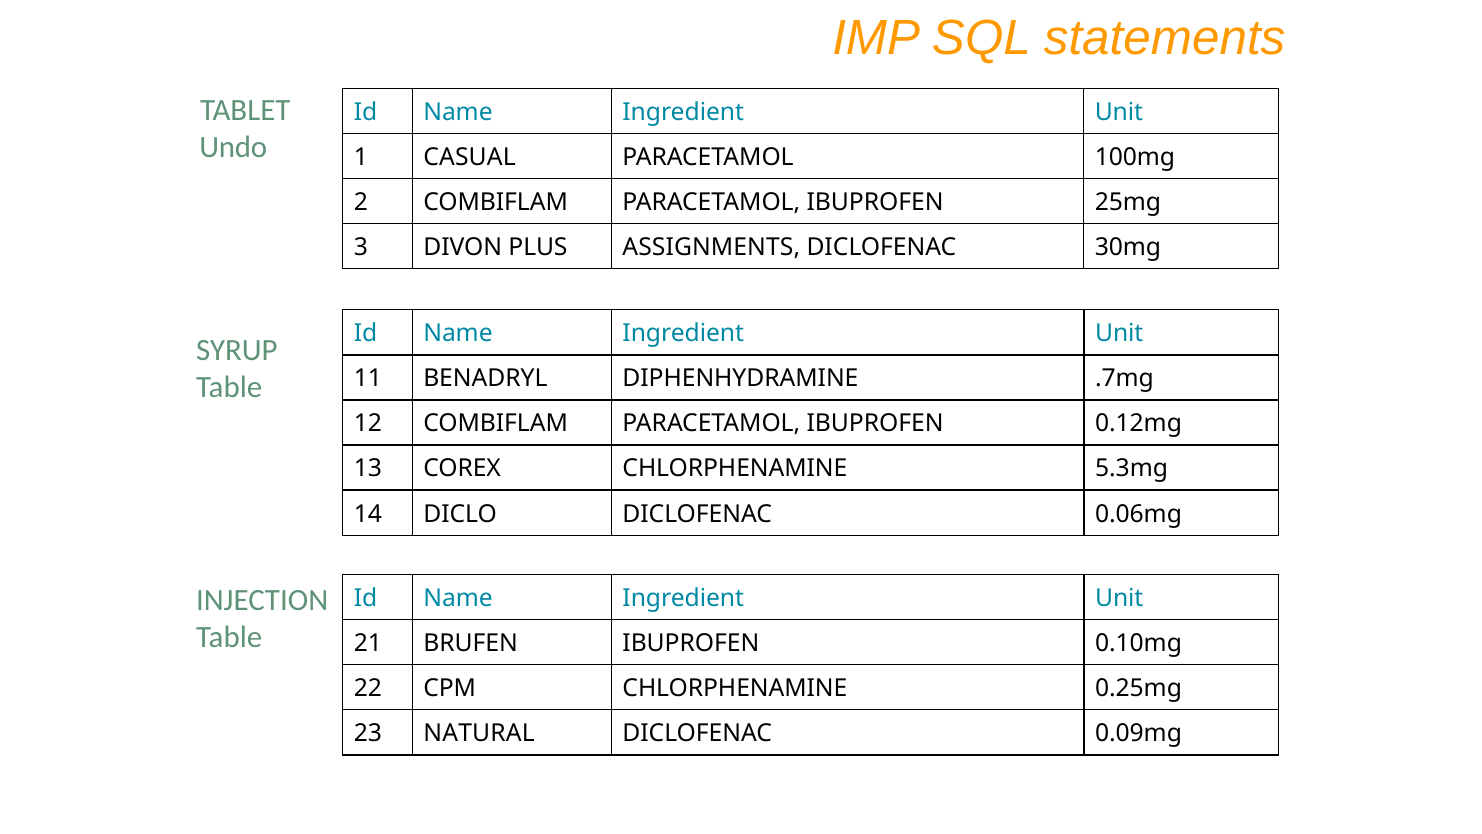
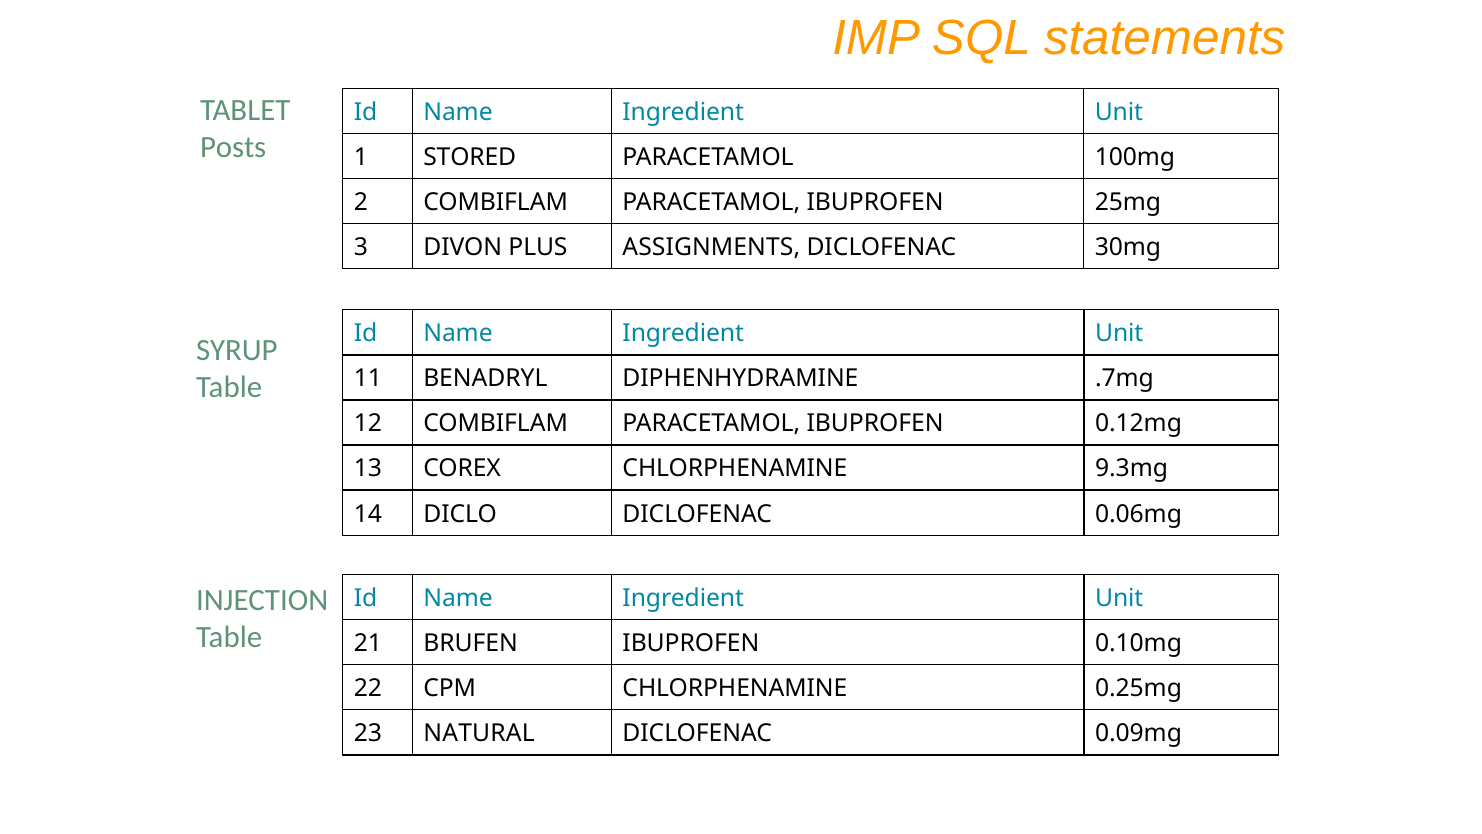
Undo: Undo -> Posts (233, 147)
CASUAL: CASUAL -> STORED (470, 157)
5.3mg: 5.3mg -> 9.3mg (1131, 469)
